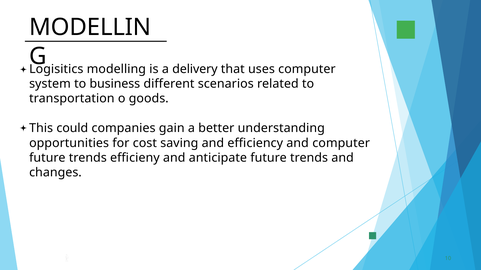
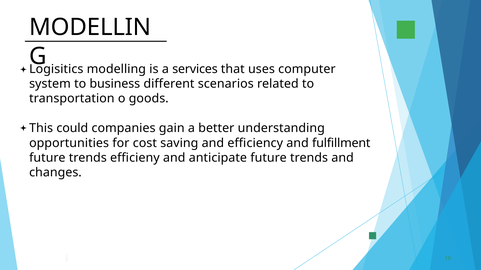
delivery: delivery -> services (195, 69)
and computer: computer -> fulfillment (341, 143)
